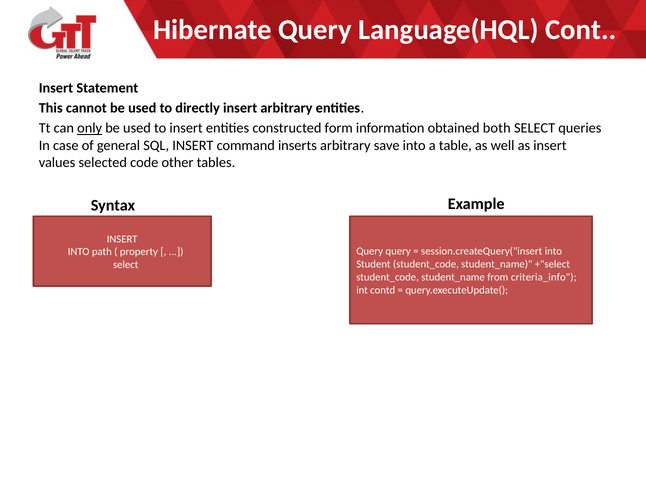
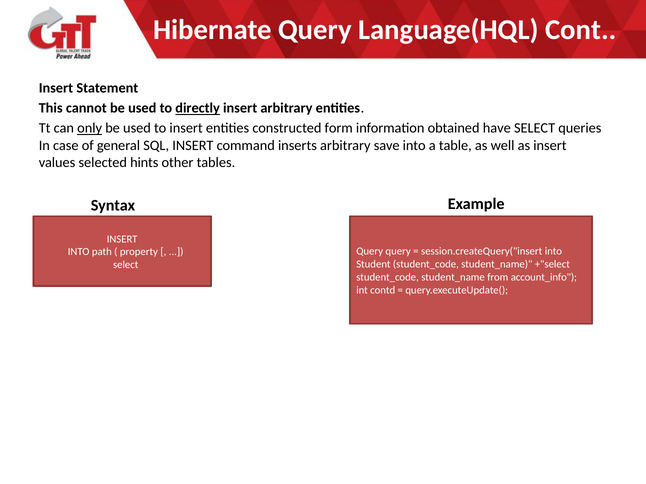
directly underline: none -> present (198, 108)
both: both -> have (497, 128)
code: code -> hints (144, 163)
criteria_info: criteria_info -> account_info (544, 277)
